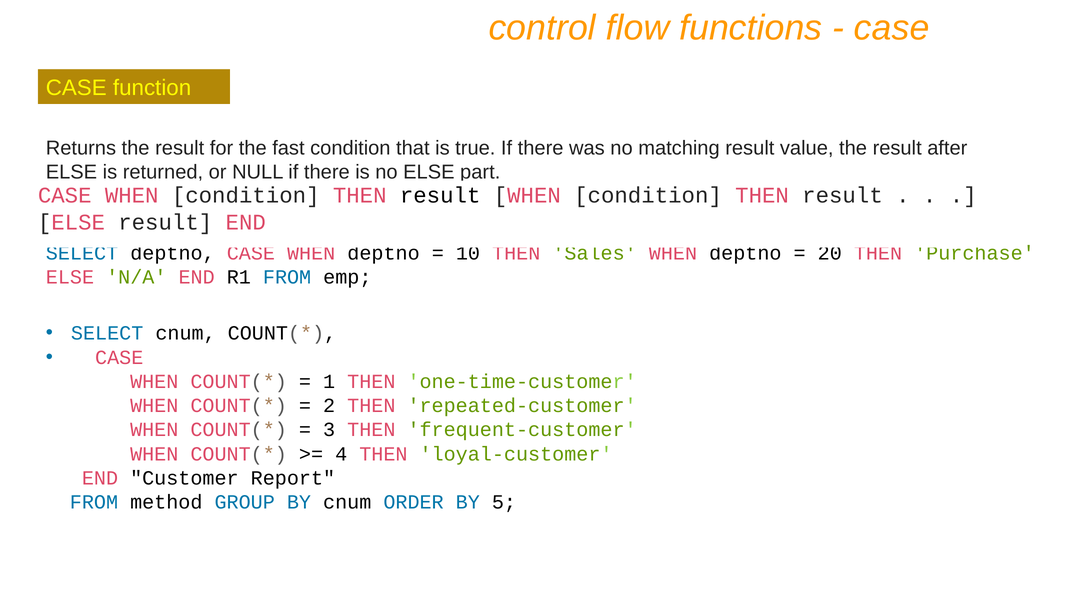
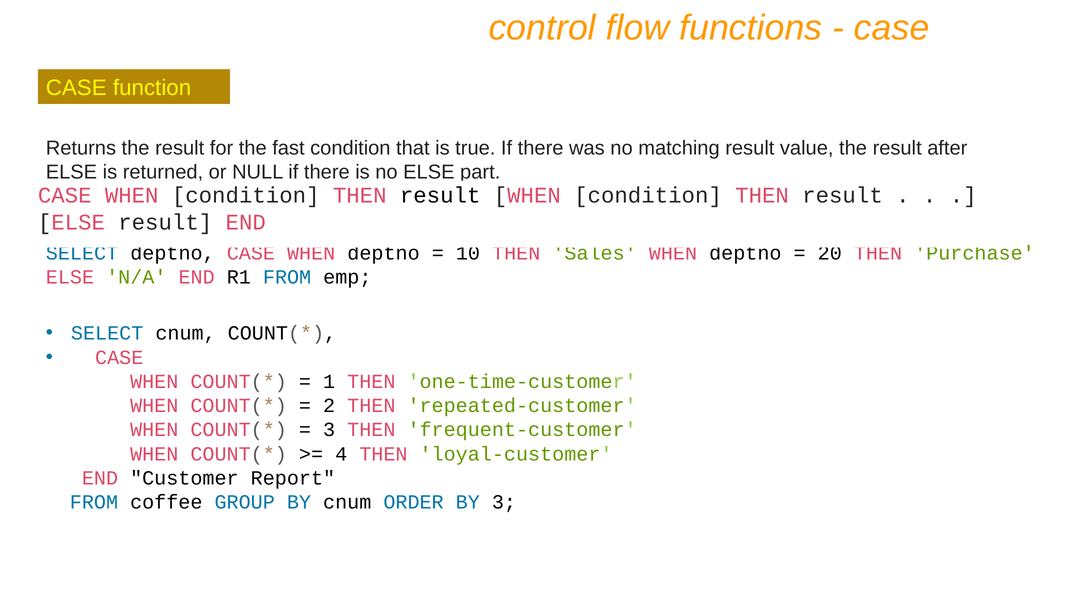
method: method -> coffee (166, 502)
BY 5: 5 -> 3 (504, 502)
